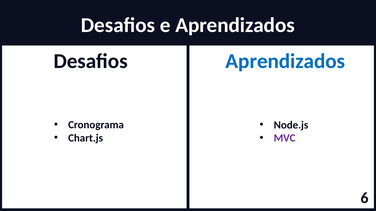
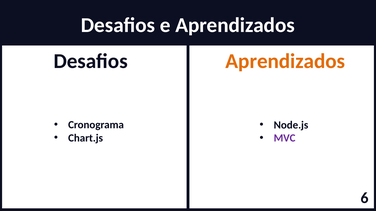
Aprendizados colour: blue -> orange (285, 61)
